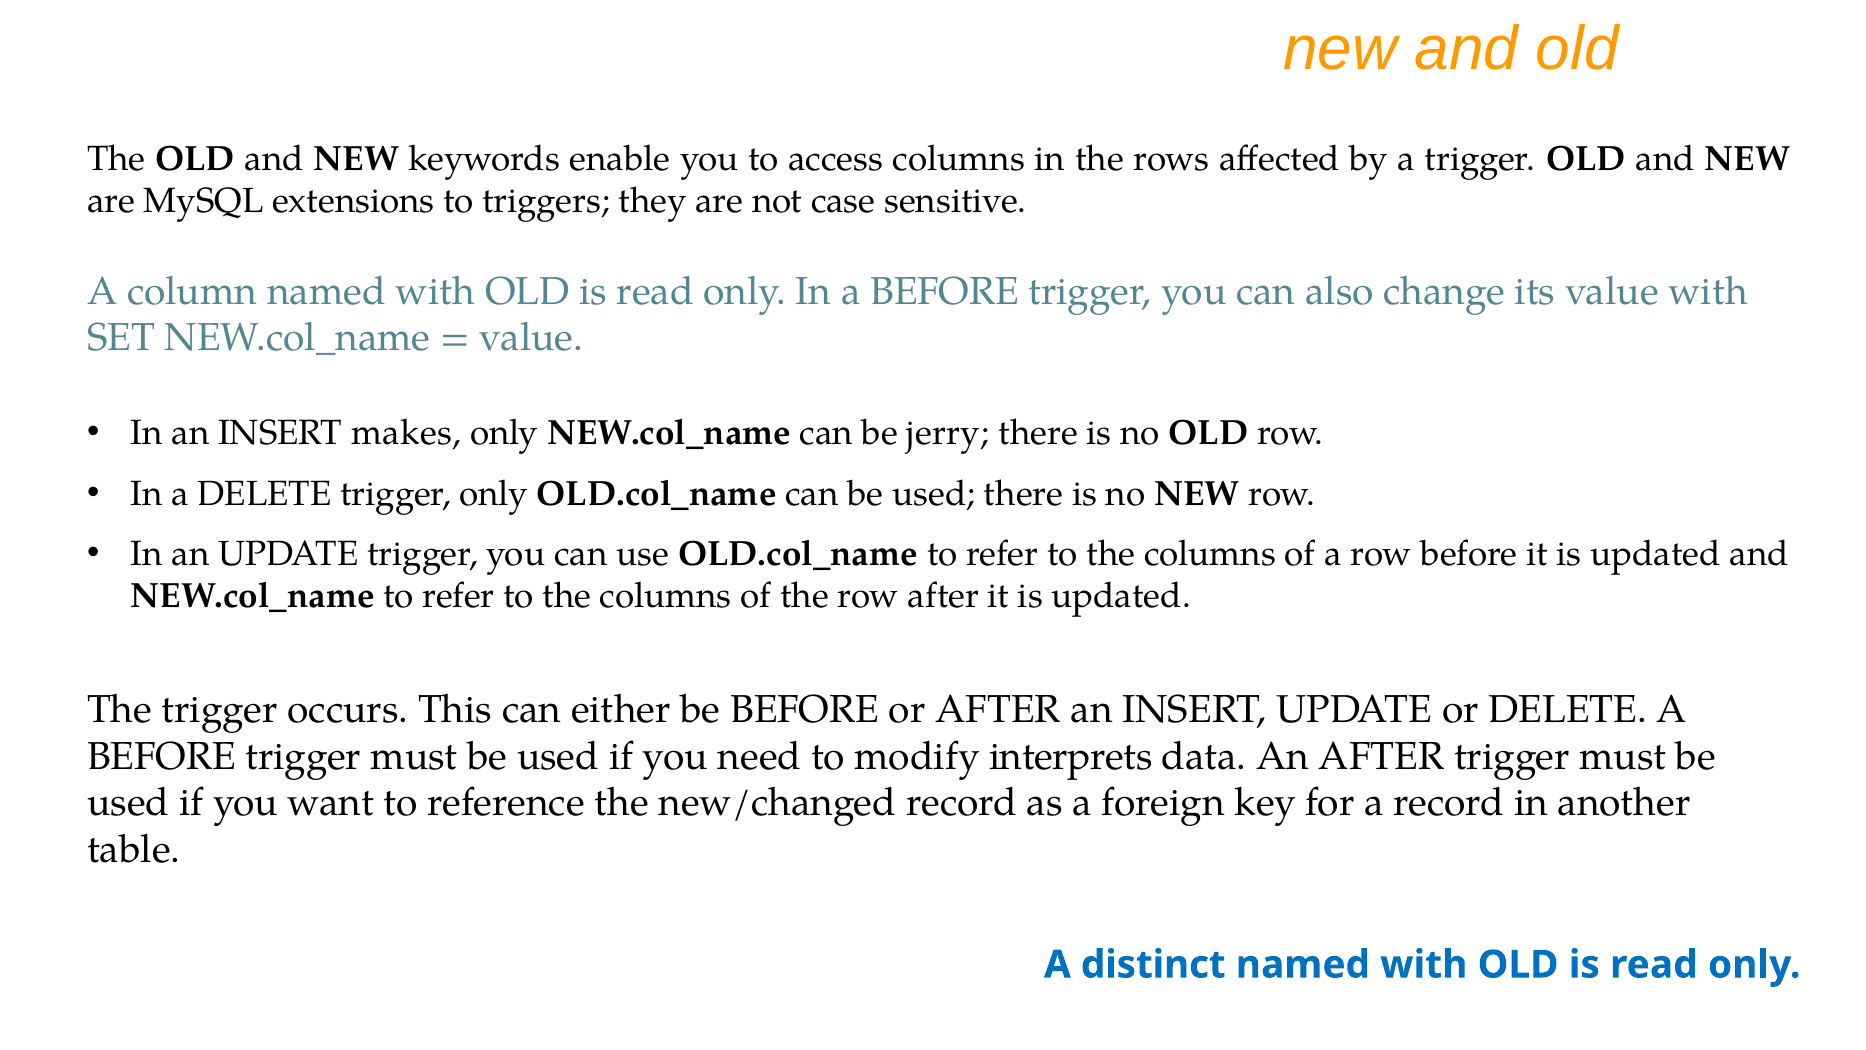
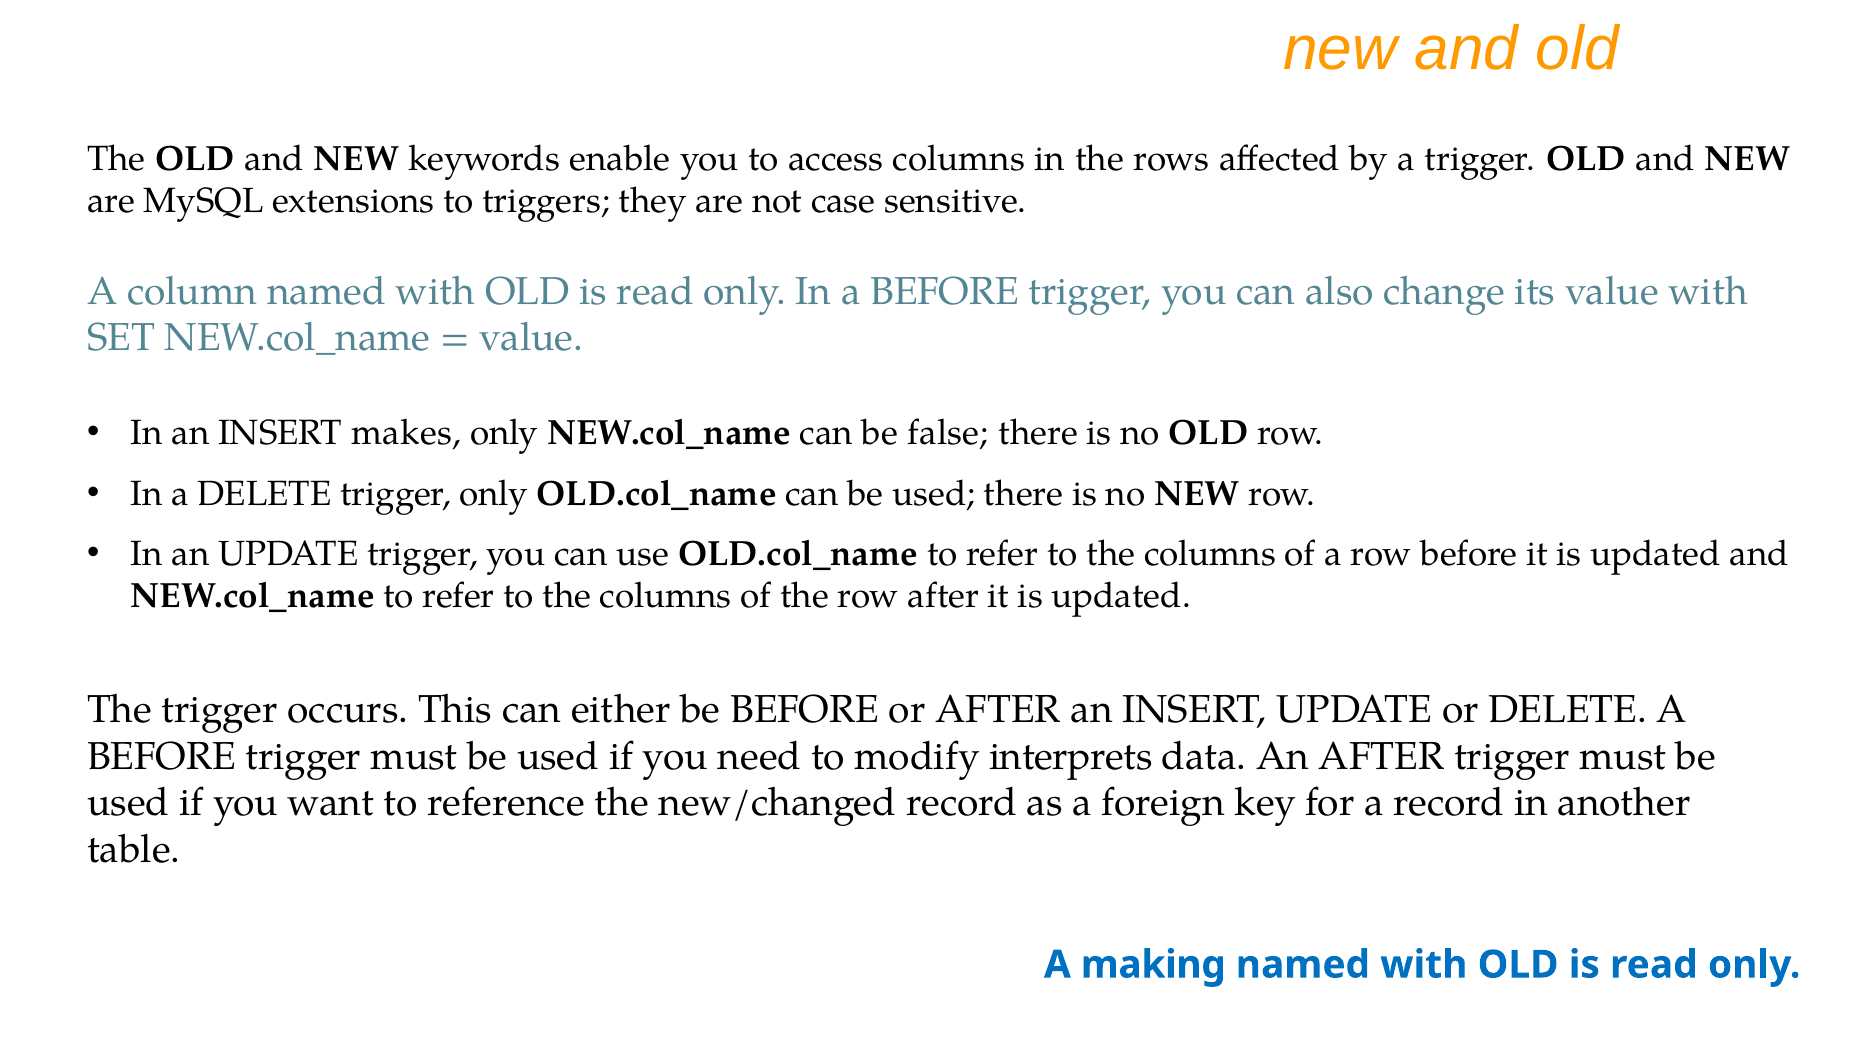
jerry: jerry -> false (948, 433)
distinct: distinct -> making (1153, 964)
